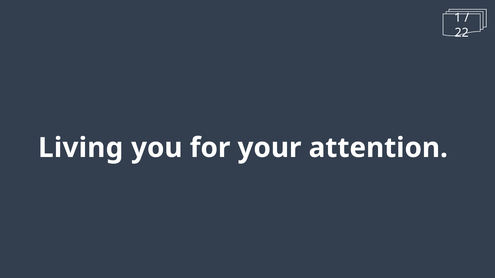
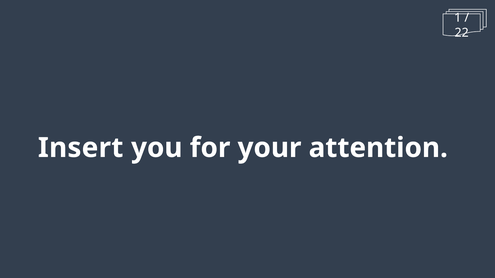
Living: Living -> Insert (81, 148)
